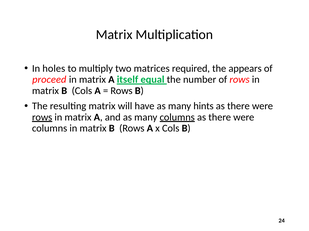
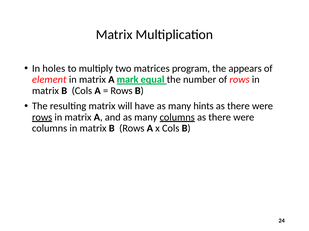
required: required -> program (191, 69)
proceed: proceed -> element (49, 80)
itself: itself -> mark (128, 80)
